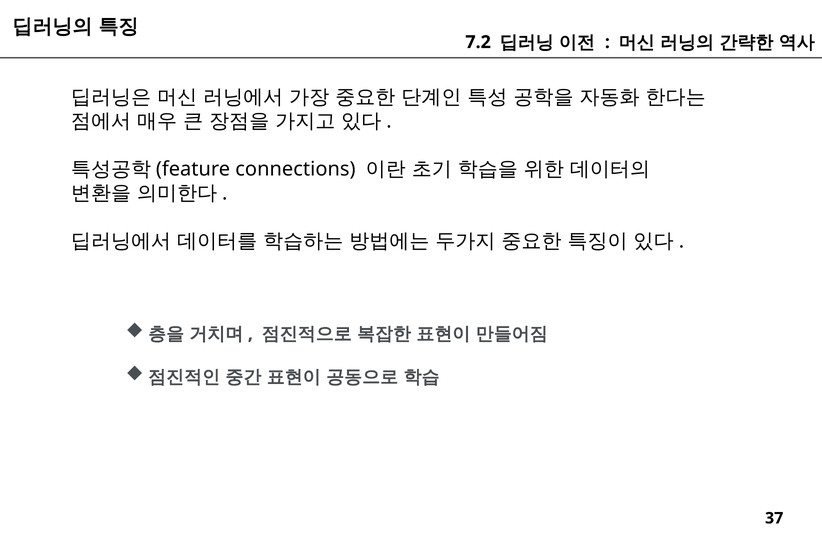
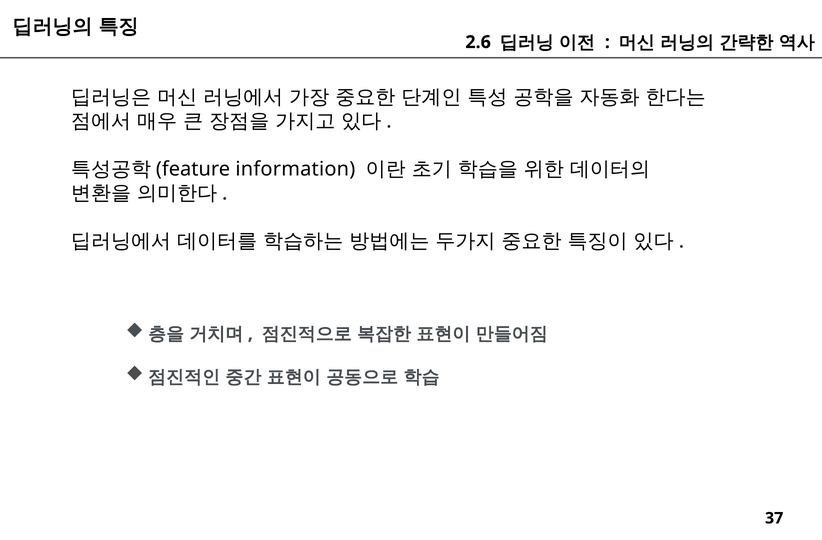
7.2: 7.2 -> 2.6 (478, 42)
connections: connections -> information (295, 169)
